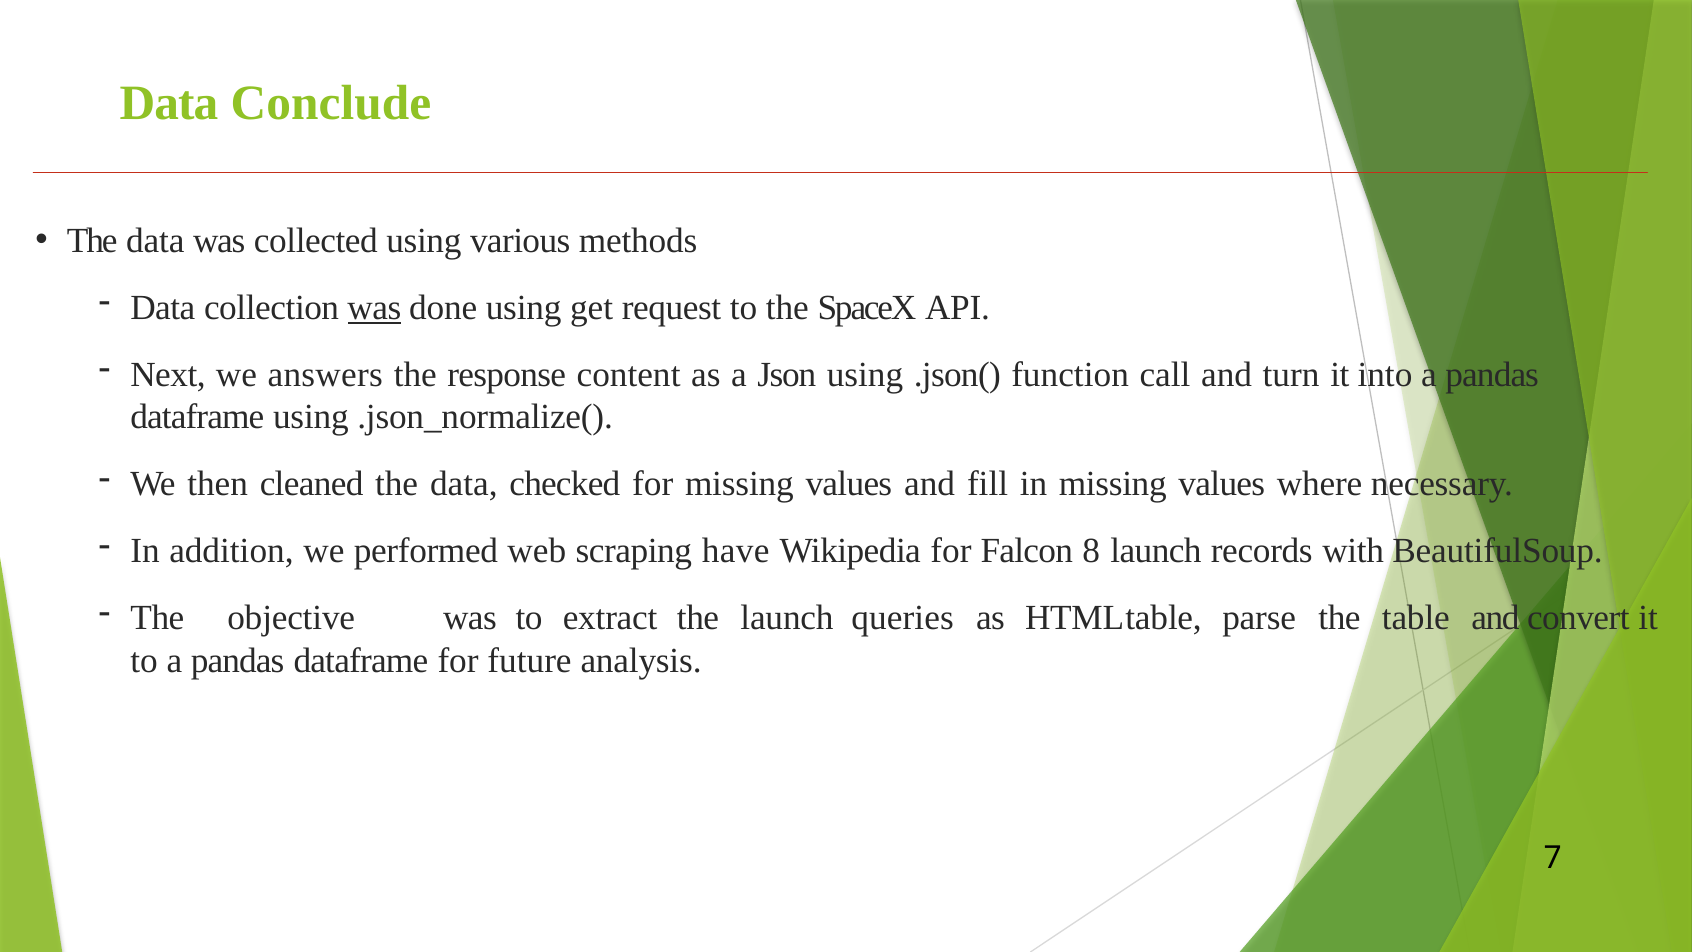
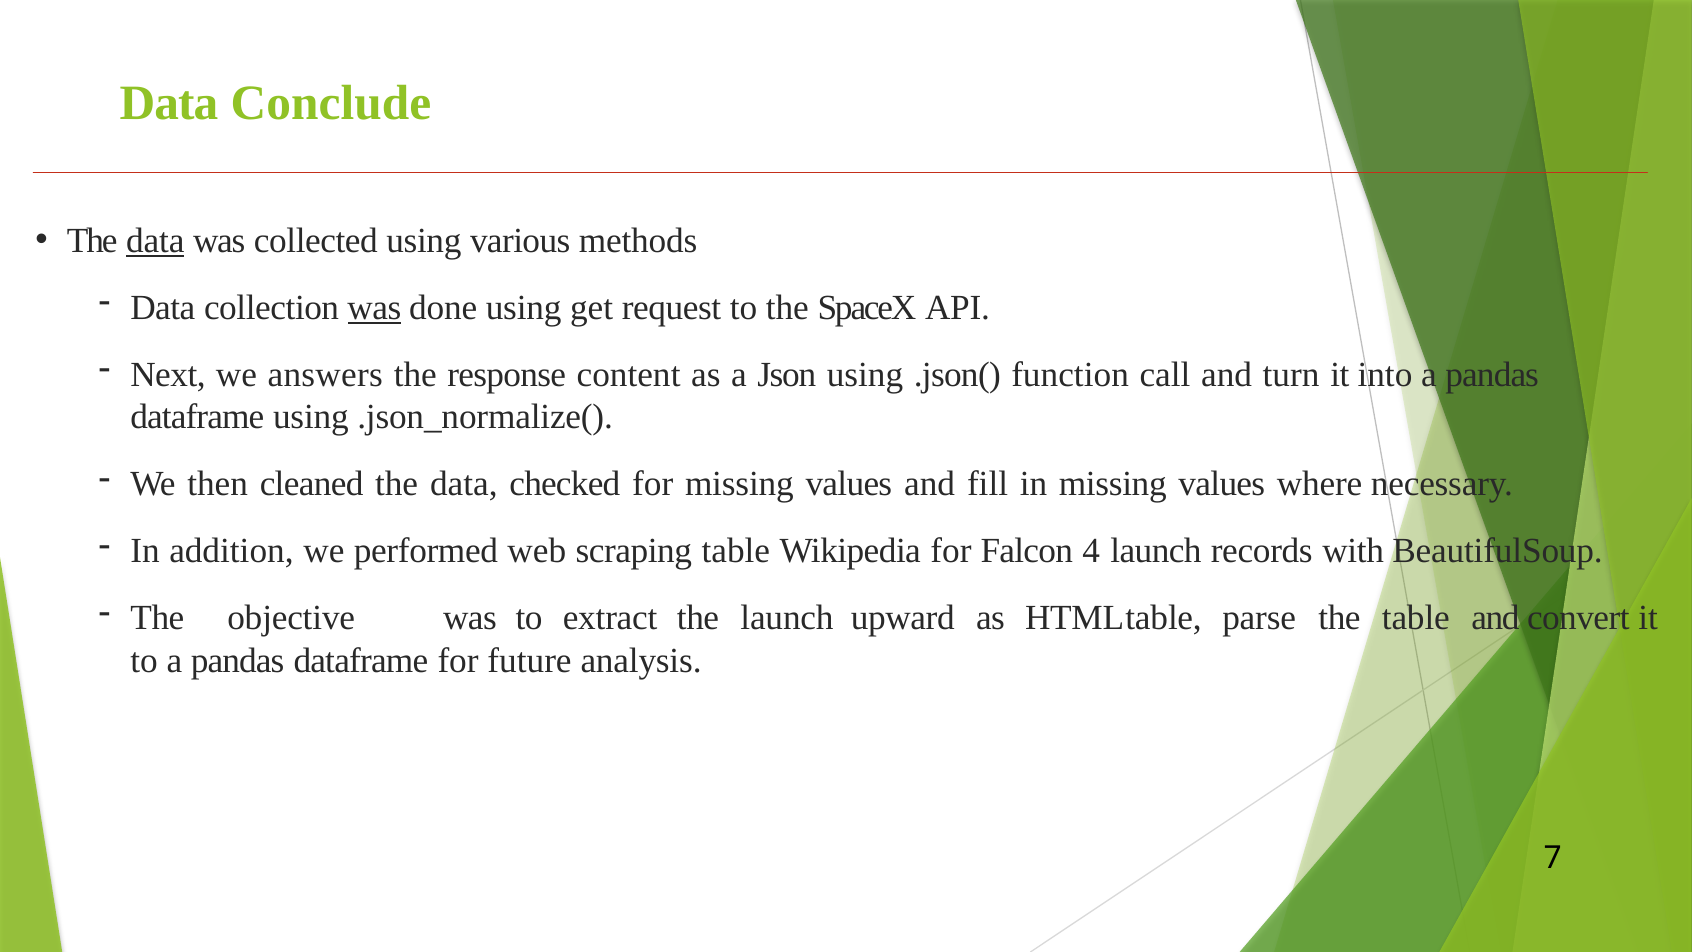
data underline: none -> present (155, 240)
scraping have: have -> table (736, 551)
8: 8 -> 4 (1091, 551)
queries: queries -> upward (903, 618)
